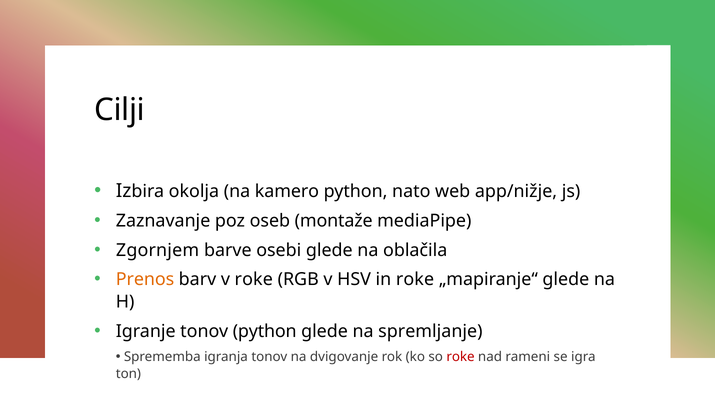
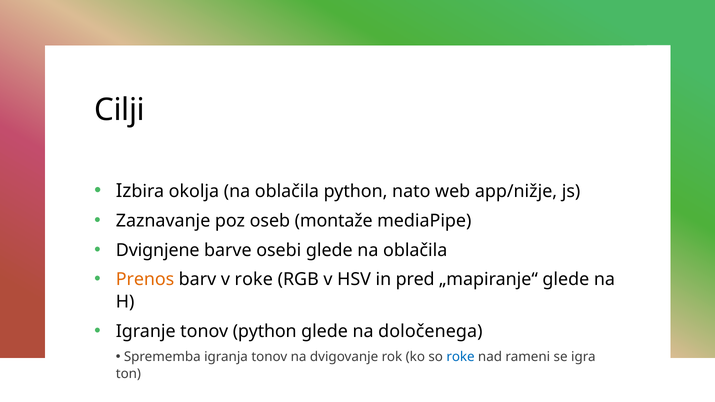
okolja na kamero: kamero -> oblačila (287, 192)
Zgornjem: Zgornjem -> Dvignjene (158, 250)
in roke: roke -> pred (415, 280)
spremljanje: spremljanje -> določenega (430, 331)
roke colour: red -> blue (461, 357)
